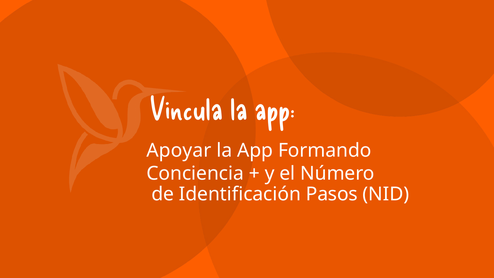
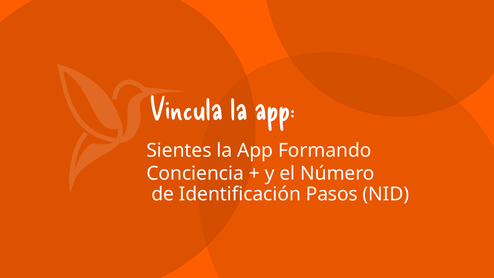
Apoyar: Apoyar -> Sientes (179, 150)
